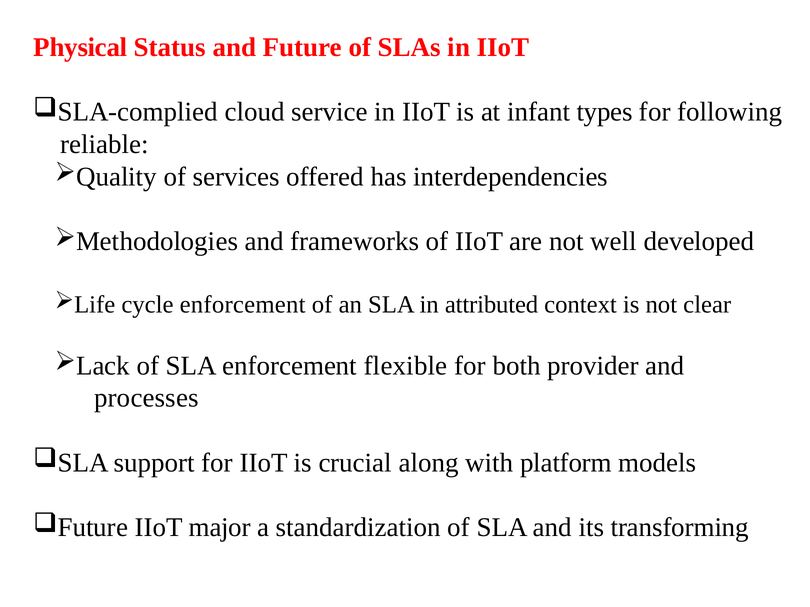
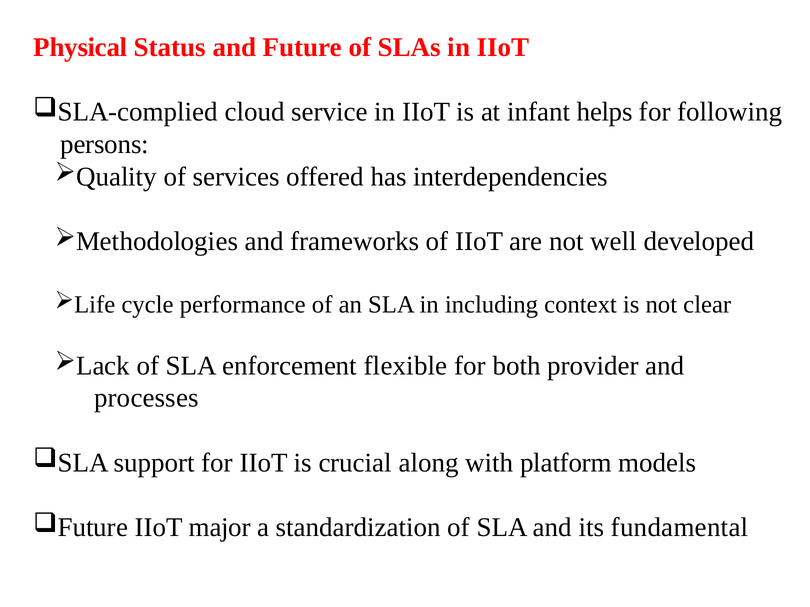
types: types -> helps (605, 112)
reliable: reliable -> persons (105, 145)
cycle enforcement: enforcement -> performance (243, 305)
attributed: attributed -> including (491, 305)
transforming: transforming -> fundamental (680, 528)
